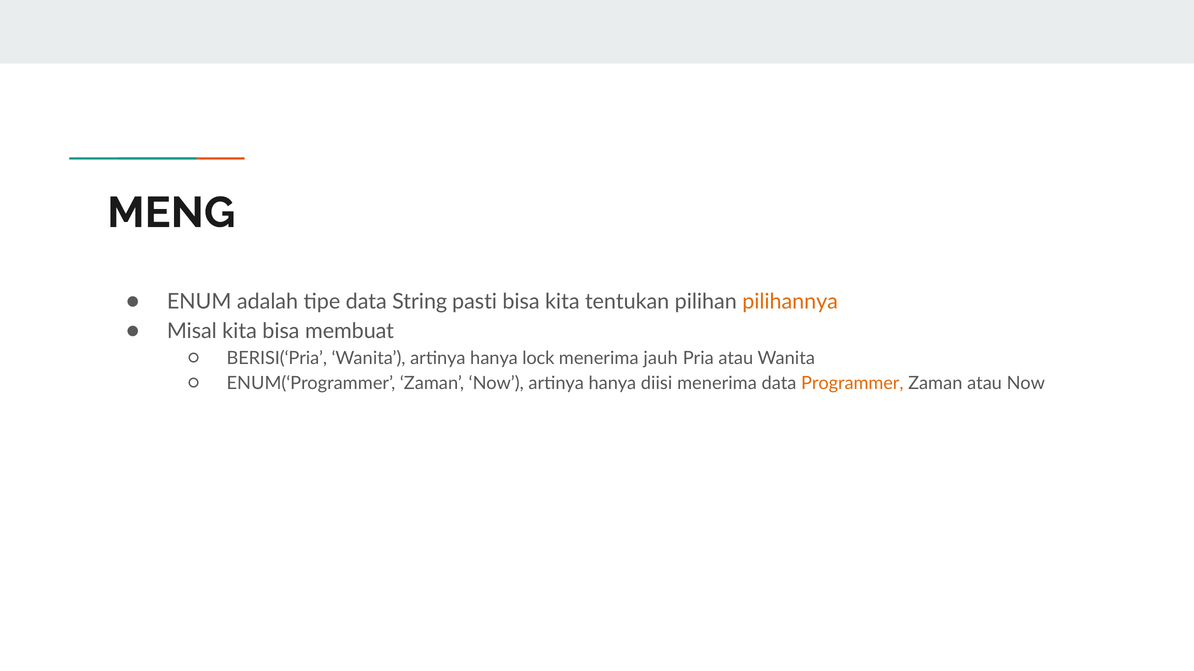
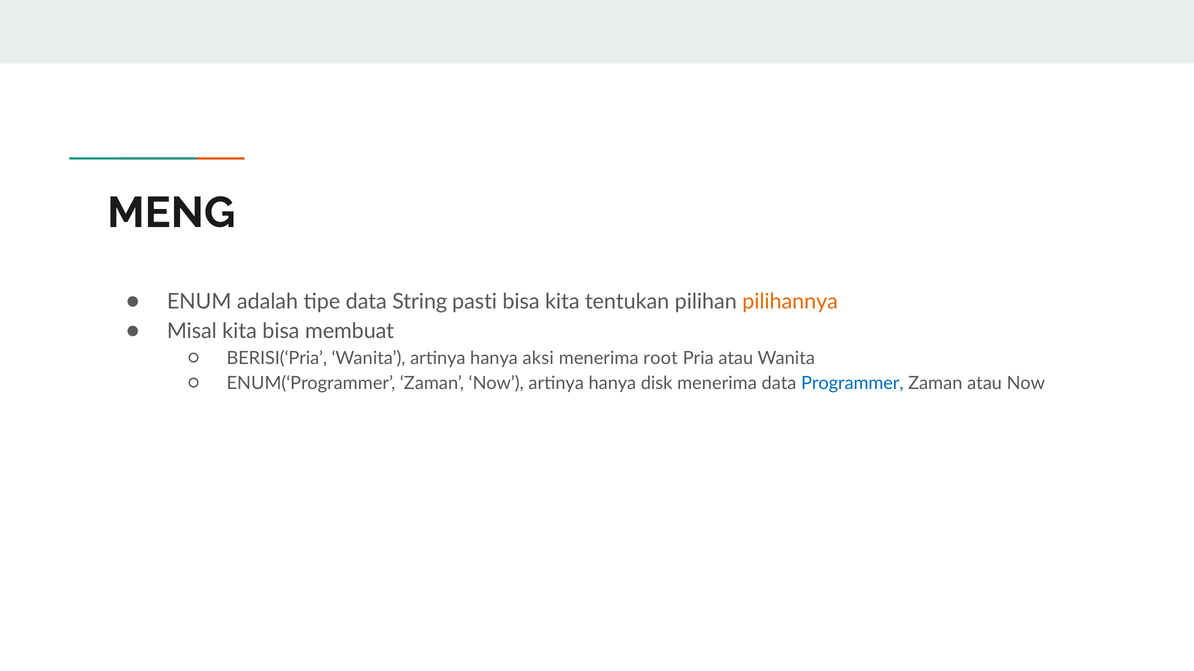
lock: lock -> aksi (538, 358)
jauh: jauh -> root (661, 358)
diisi: diisi -> disk (657, 384)
Programmer colour: orange -> blue (852, 384)
